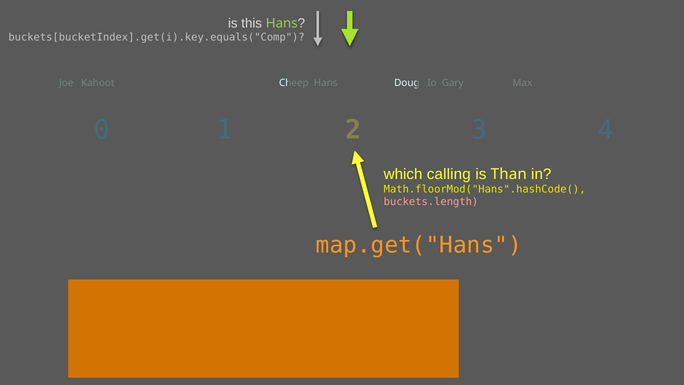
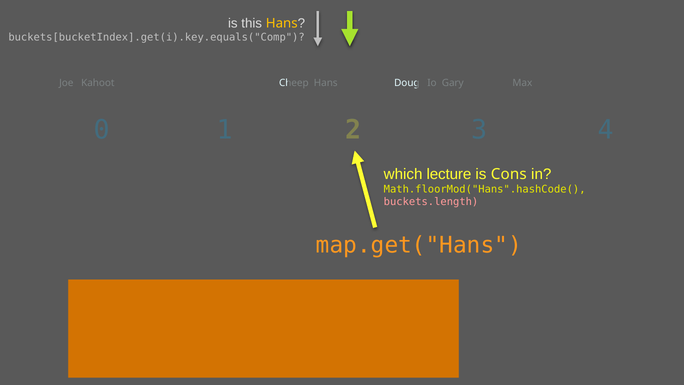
Hans colour: light green -> yellow (282, 23)
calling: calling -> lecture (449, 174)
Than: Than -> Cons (509, 174)
